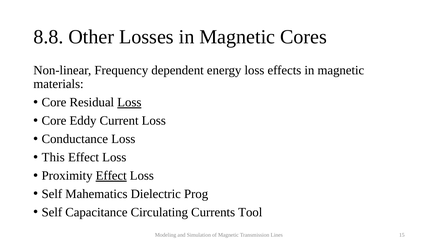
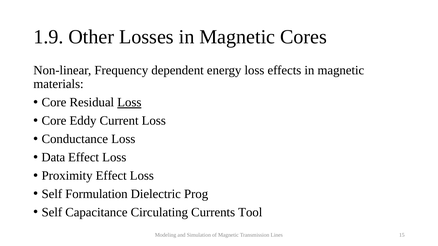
8.8: 8.8 -> 1.9 (48, 37)
This: This -> Data (53, 158)
Effect underline: present -> none (111, 176)
Mahematics: Mahematics -> Formulation (96, 194)
